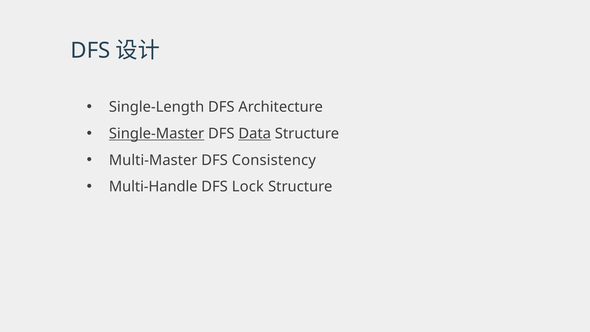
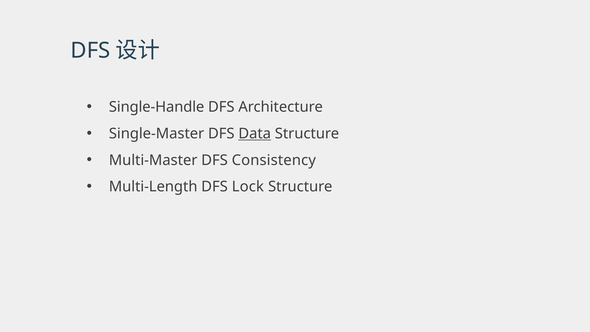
Single-Length: Single-Length -> Single-Handle (157, 107)
Single-Master underline: present -> none (157, 134)
Multi-Handle: Multi-Handle -> Multi-Length (153, 187)
